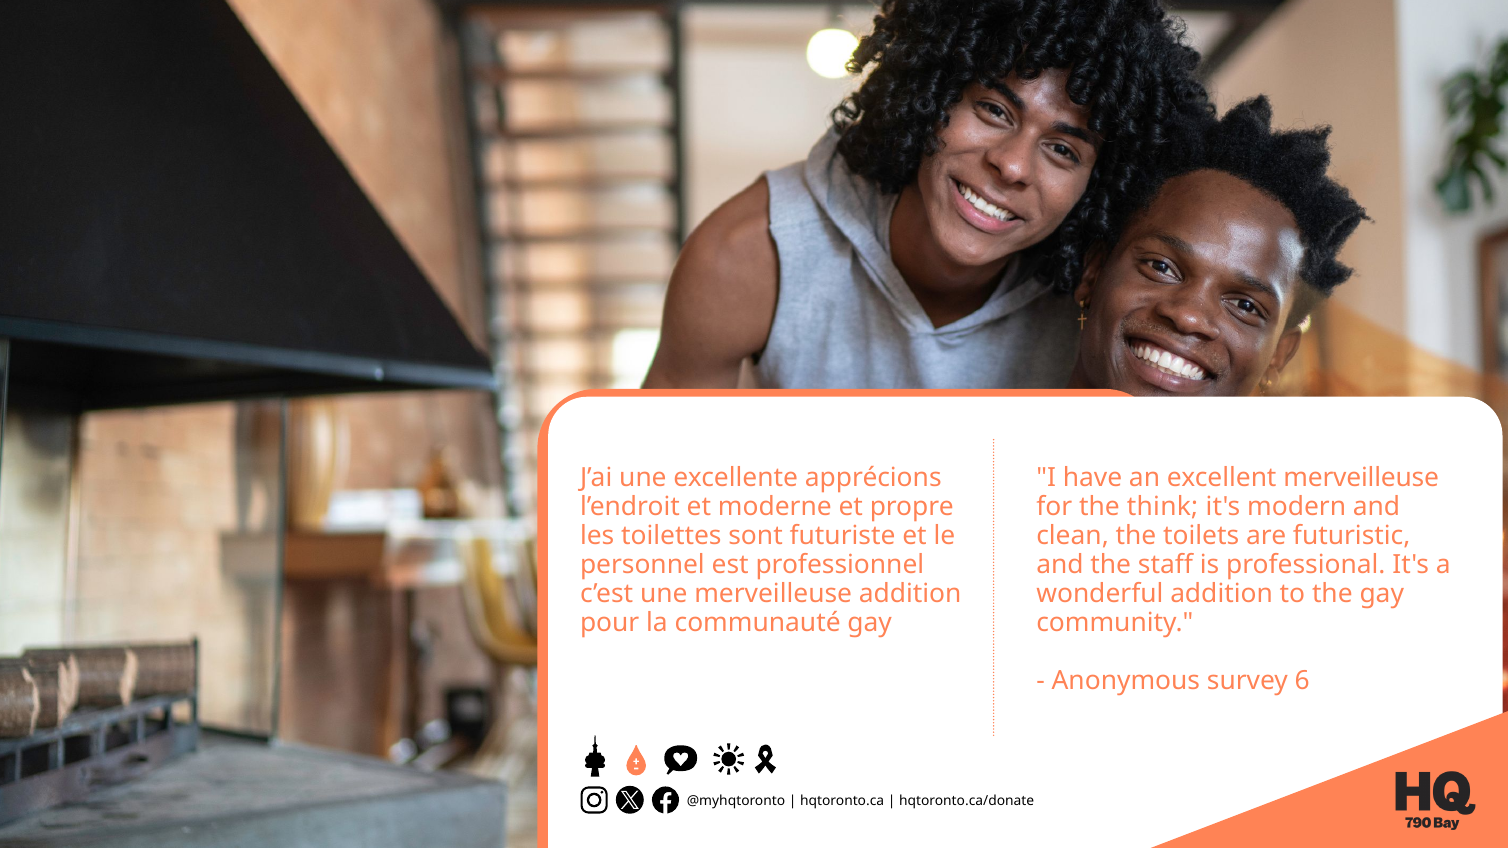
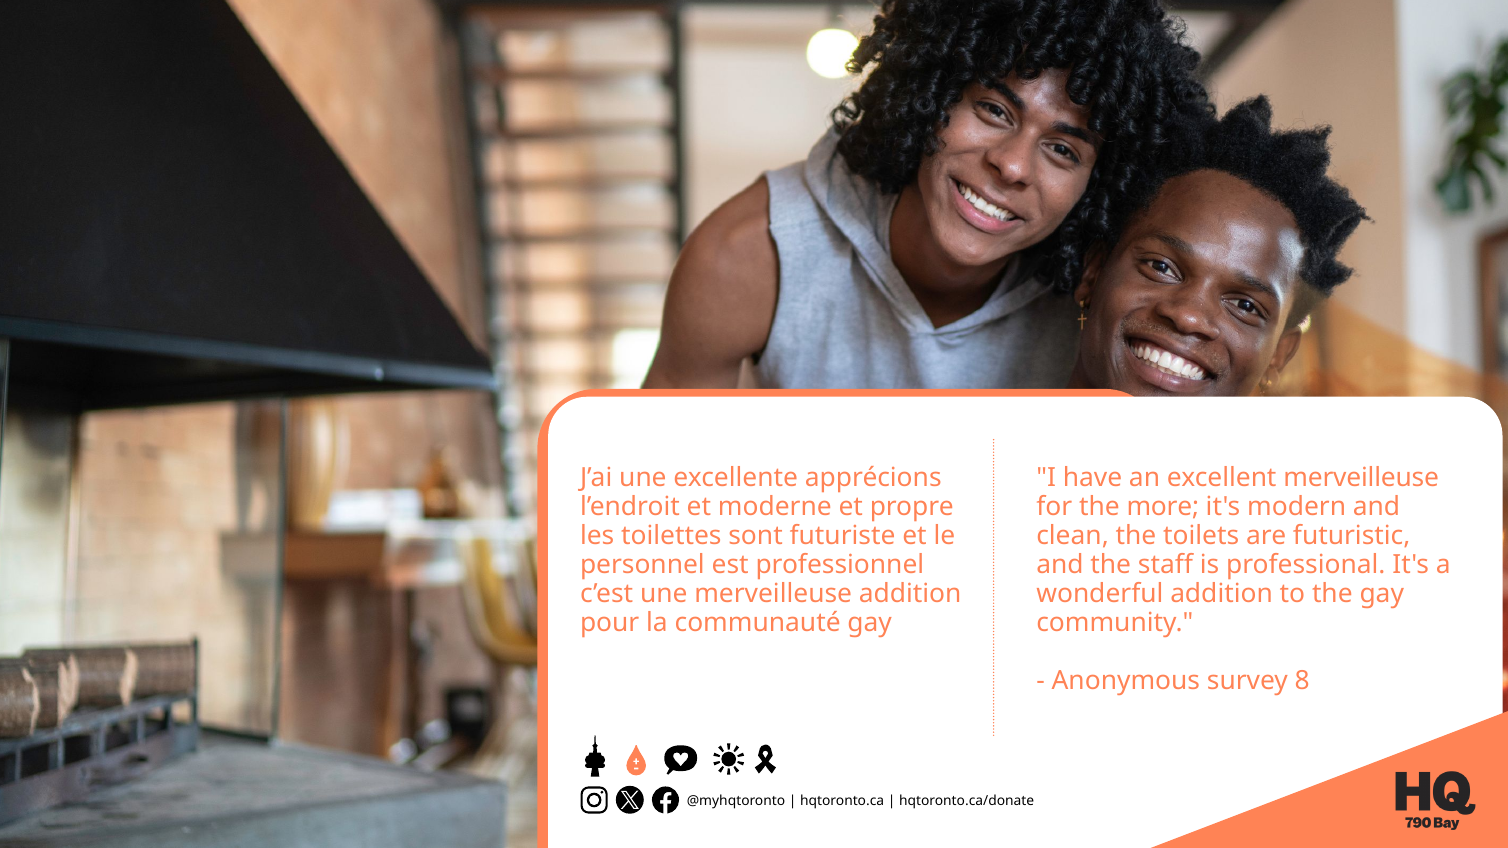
think: think -> more (1163, 507)
6: 6 -> 8 (1302, 681)
